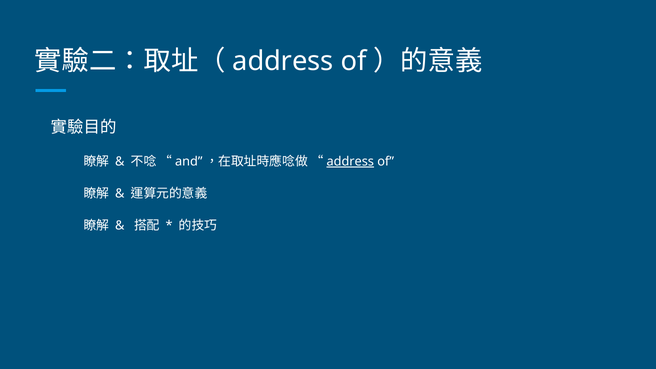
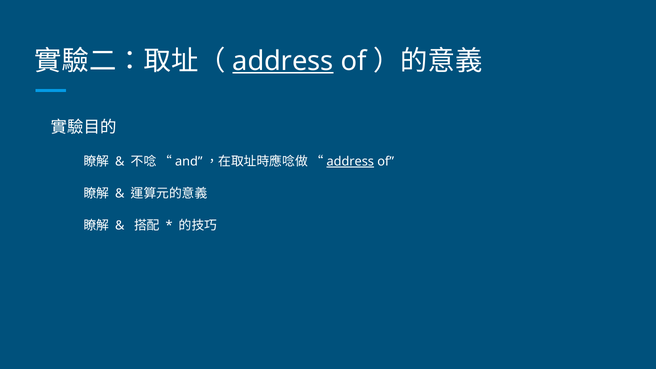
address underline: none -> present (283, 61)
